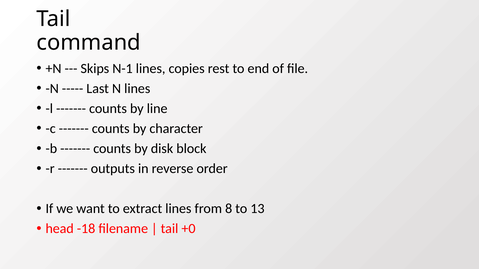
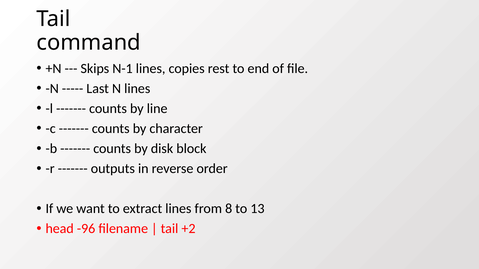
-18: -18 -> -96 (86, 229)
+0: +0 -> +2 (188, 229)
